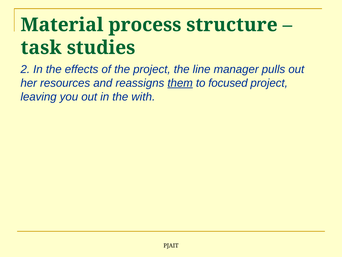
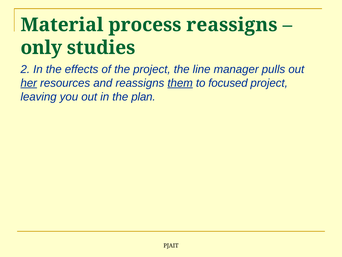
process structure: structure -> reassigns (232, 25)
task: task -> only (41, 48)
her underline: none -> present (29, 83)
with: with -> plan (143, 97)
